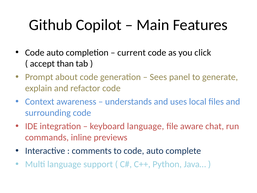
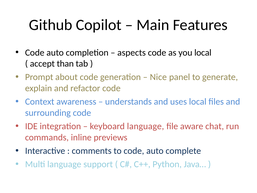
current: current -> aspects (132, 52)
you click: click -> local (203, 52)
Sees: Sees -> Nice (158, 77)
